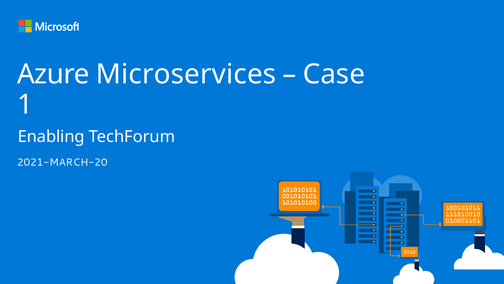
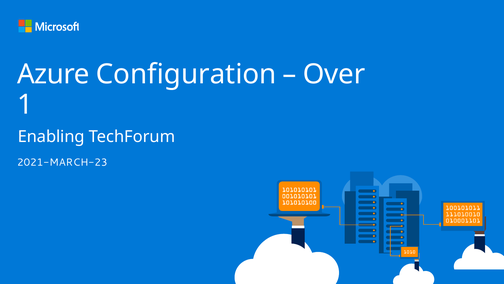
Microservices: Microservices -> Configuration (186, 74)
Case: Case -> Over (334, 74)
2021-MARCH-20: 2021-MARCH-20 -> 2021-MARCH-23 (62, 162)
